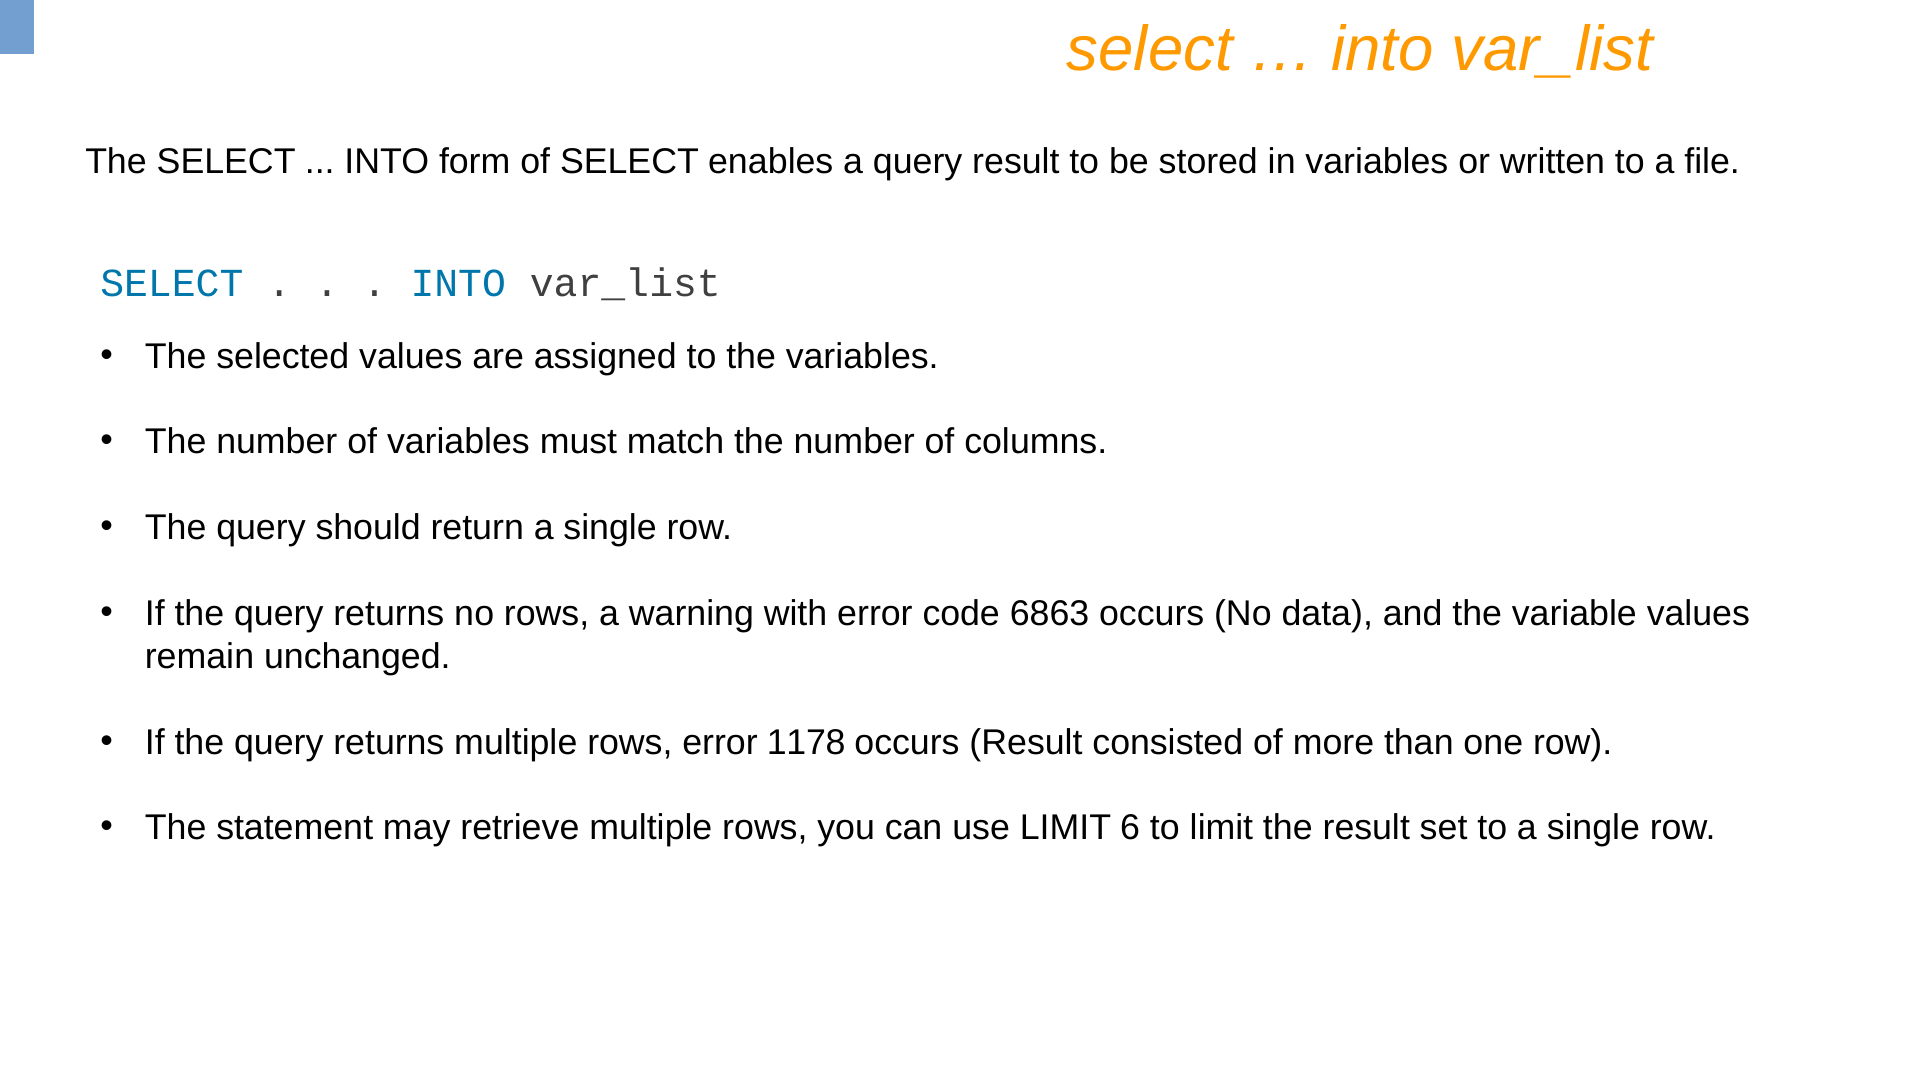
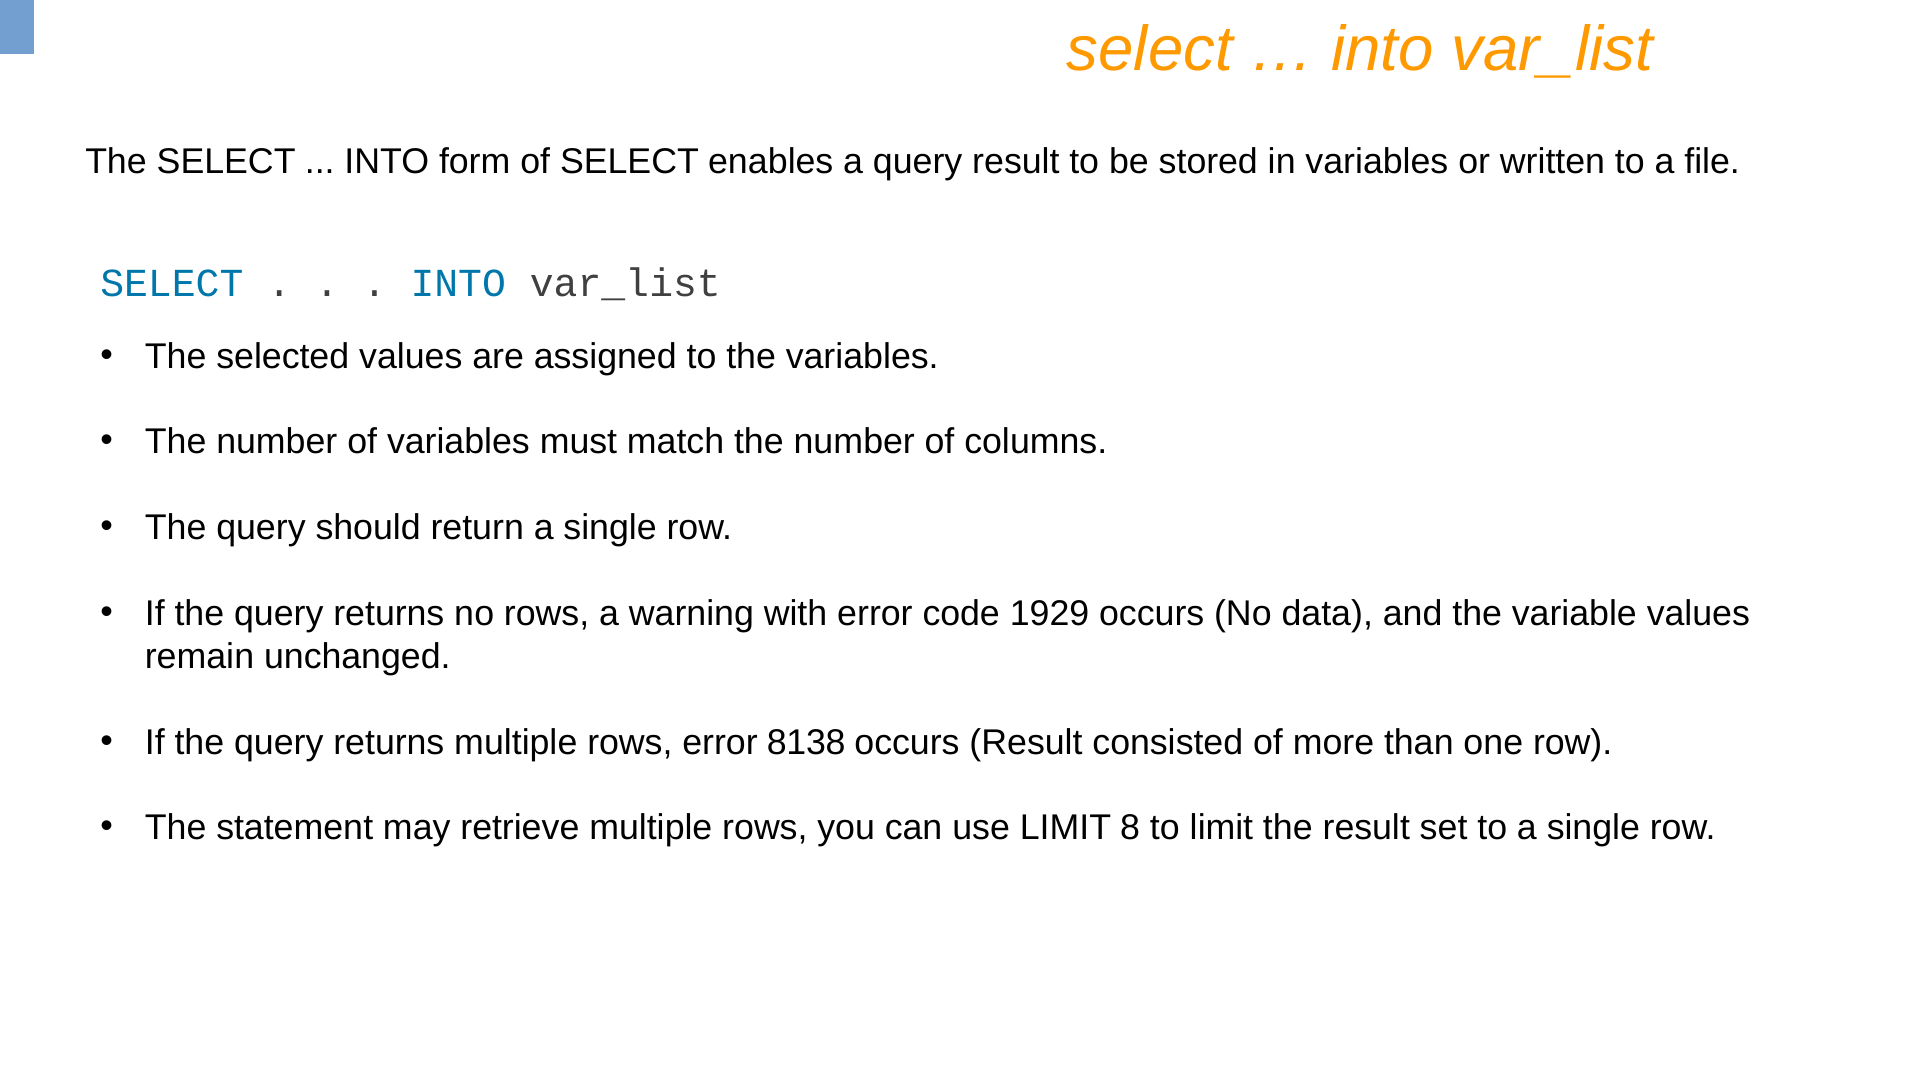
6863: 6863 -> 1929 (1050, 614)
1178: 1178 -> 8138 (806, 742)
6: 6 -> 8 (1130, 828)
